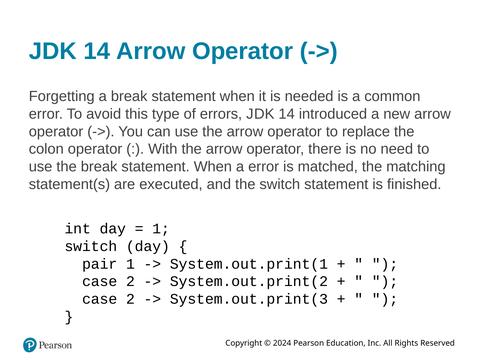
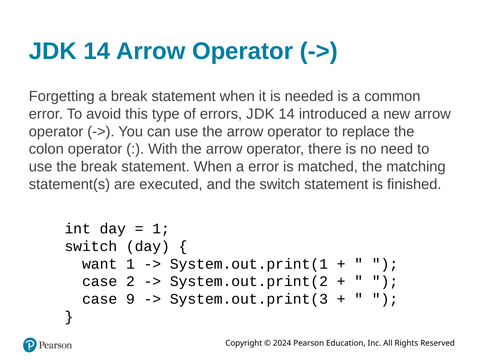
pair: pair -> want (100, 264)
2: 2 -> 9 (130, 299)
